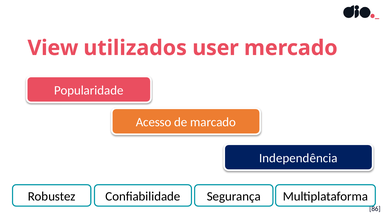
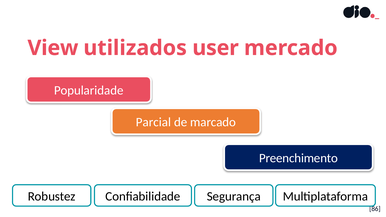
Acesso: Acesso -> Parcial (154, 122)
Independência: Independência -> Preenchimento (298, 158)
